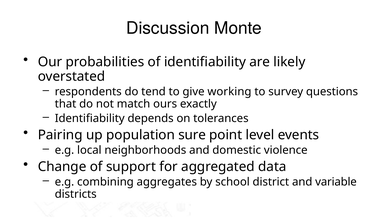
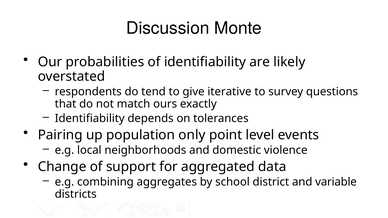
working: working -> iterative (229, 92)
sure: sure -> only (192, 135)
